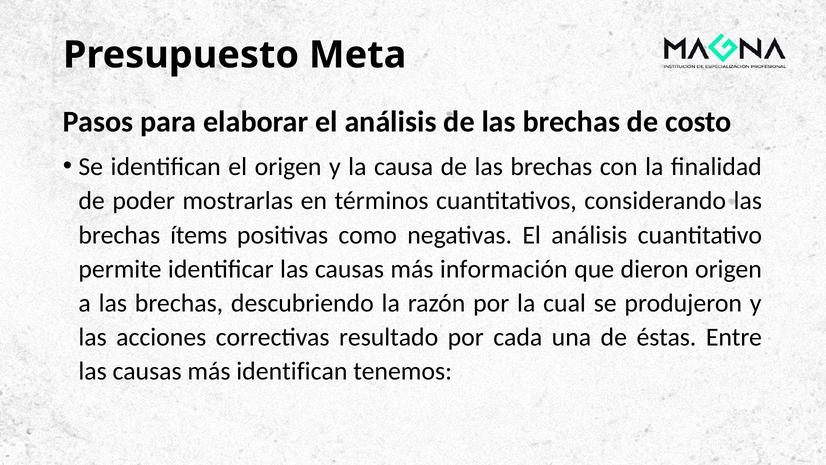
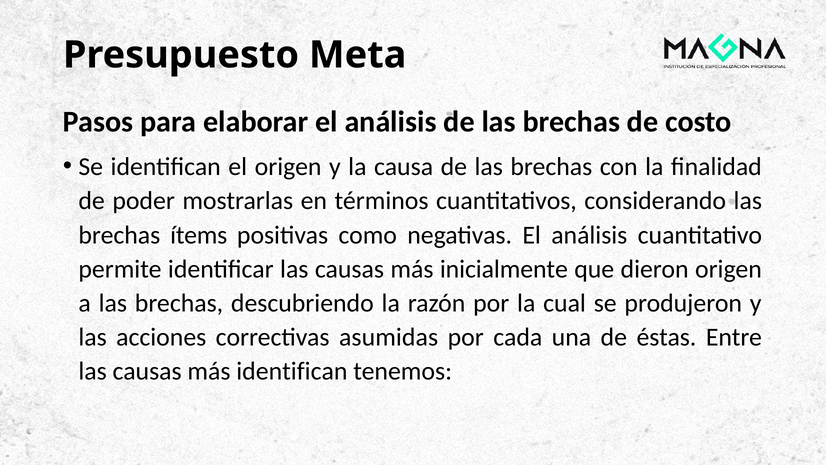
información: información -> inicialmente (504, 269)
resultado: resultado -> asumidas (389, 337)
